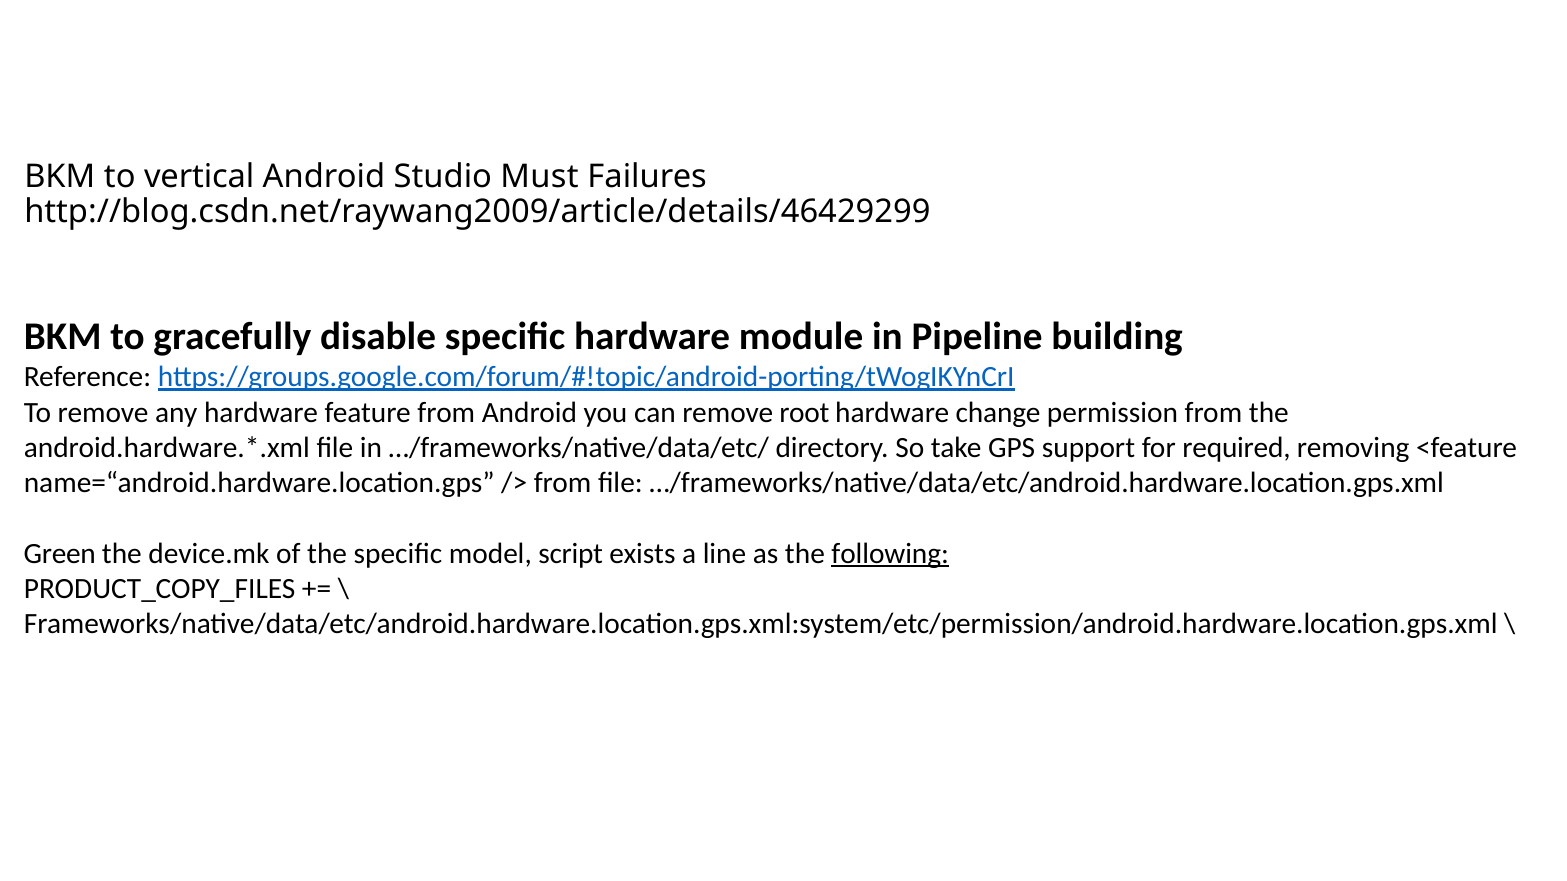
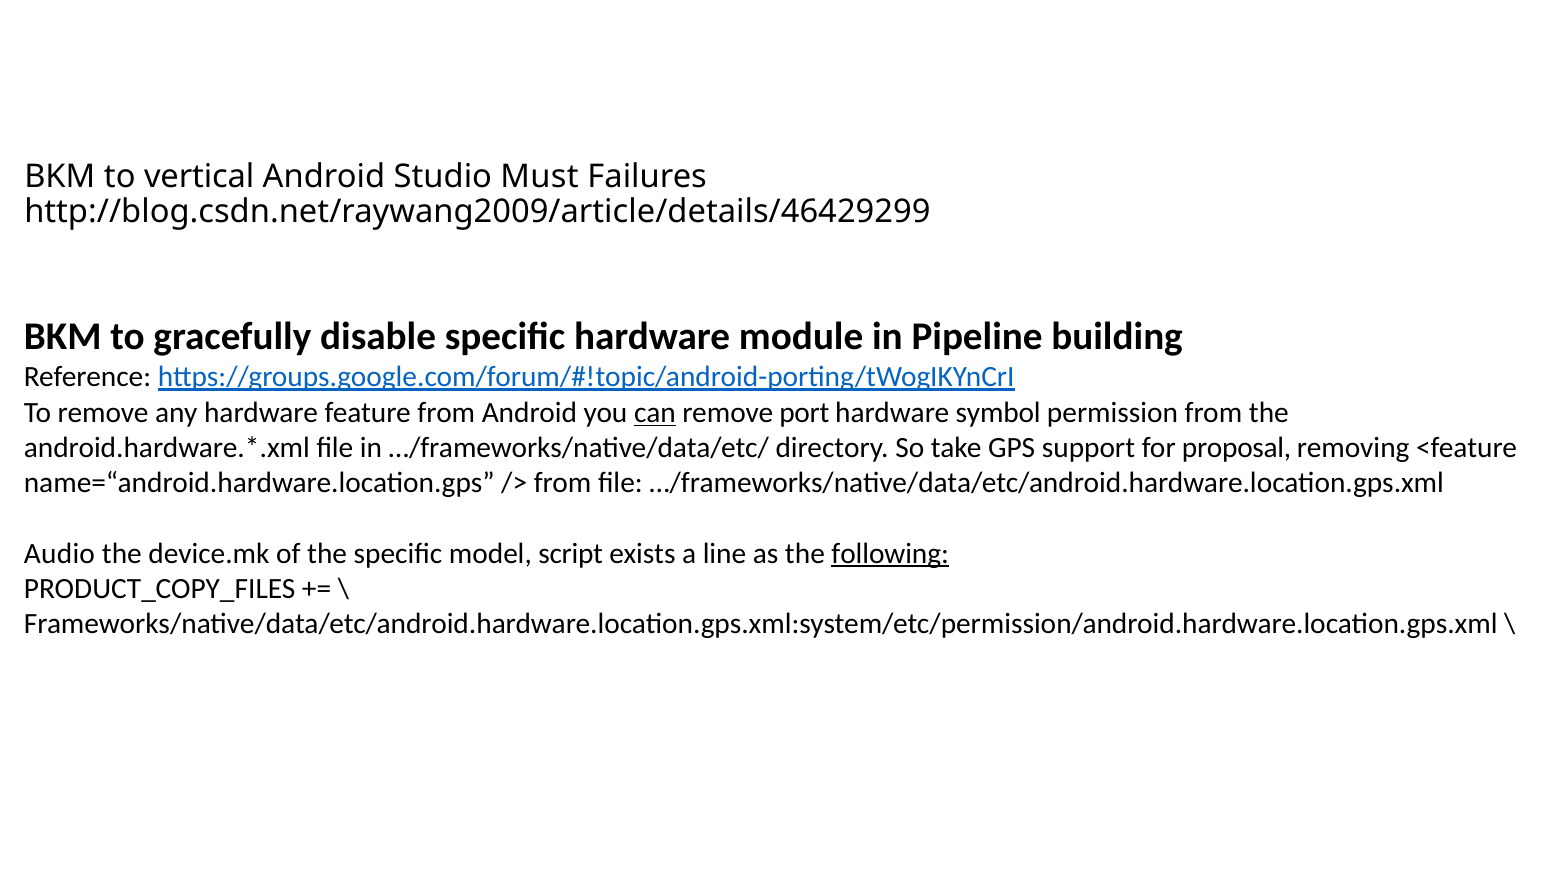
can underline: none -> present (655, 413)
root: root -> port (804, 413)
change: change -> symbol (998, 413)
required: required -> proposal (1237, 448)
Green: Green -> Audio (59, 554)
